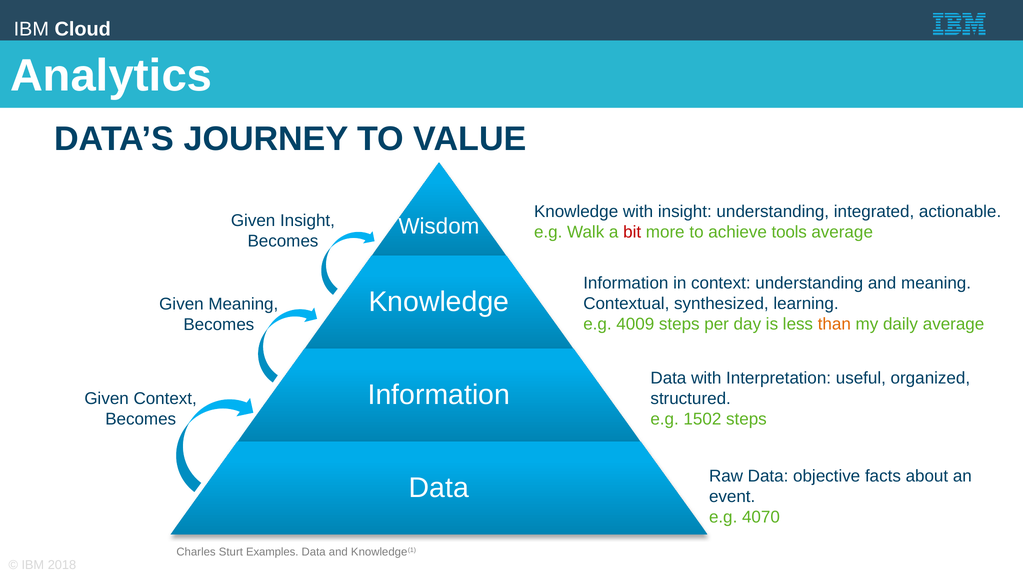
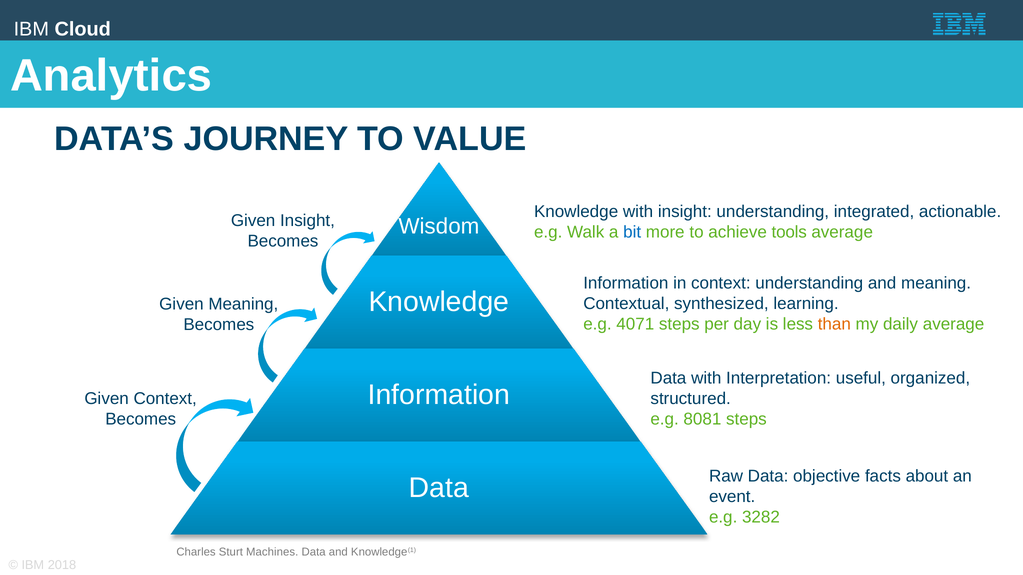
bit colour: red -> blue (632, 232)
4009: 4009 -> 4071 (635, 325)
1502: 1502 -> 8081 (702, 419)
4070: 4070 -> 3282 (761, 518)
Examples: Examples -> Machines (272, 552)
